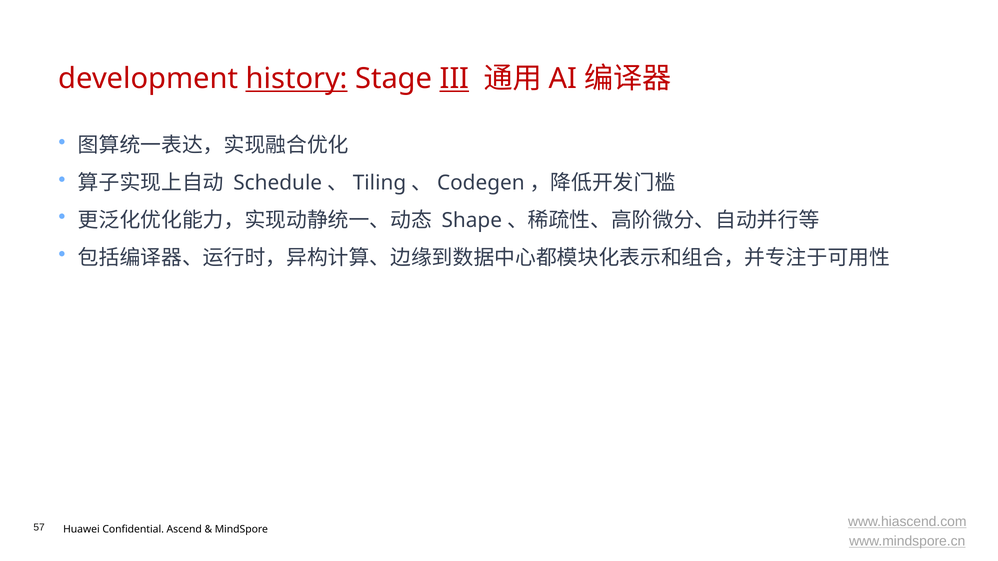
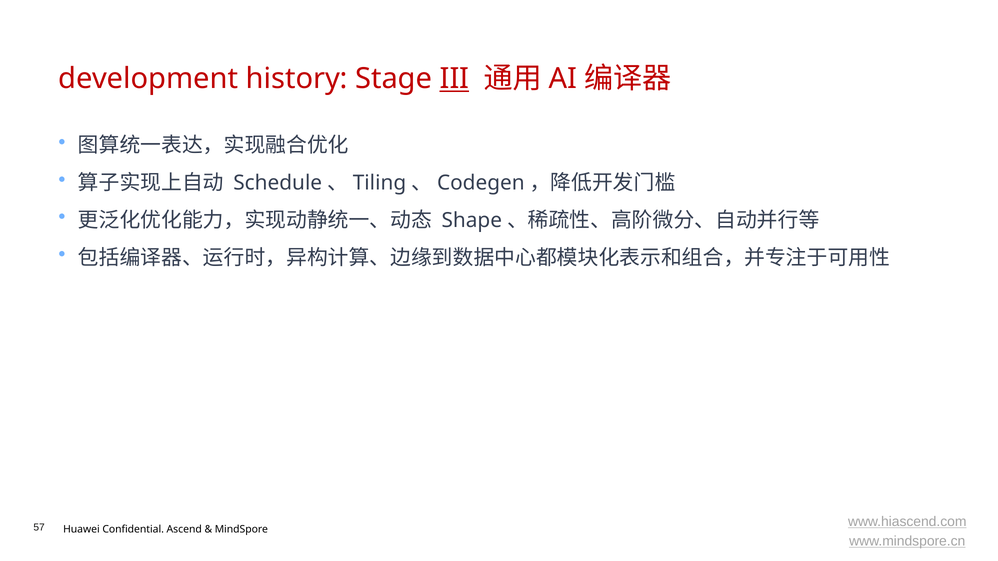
history underline: present -> none (297, 79)
